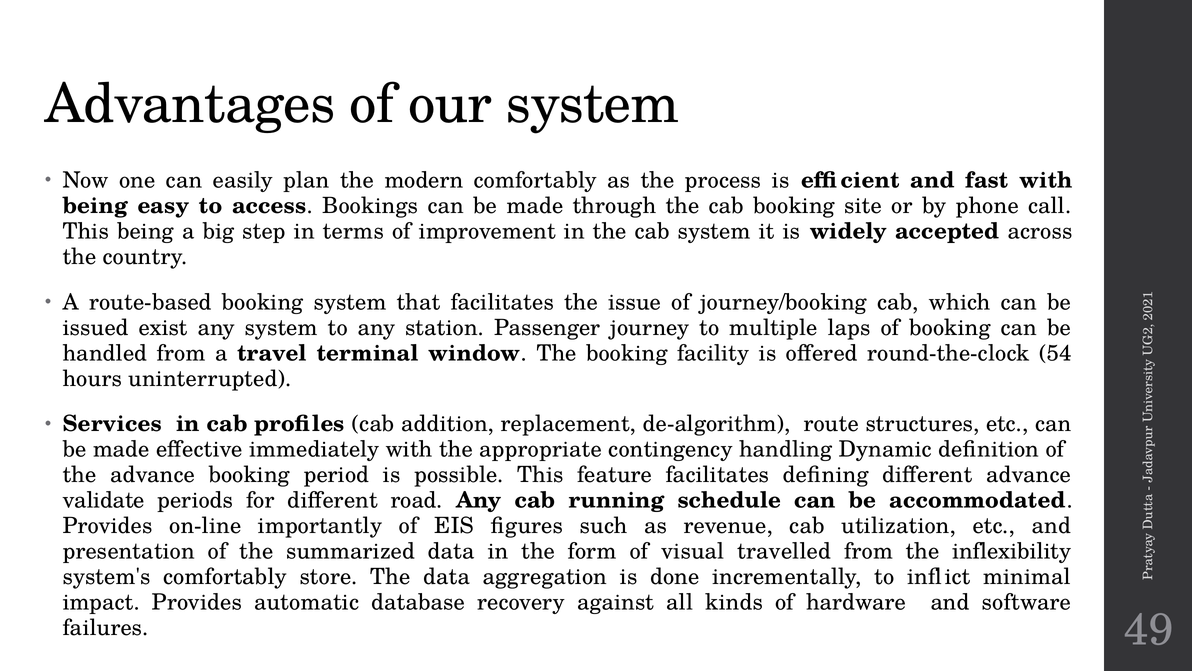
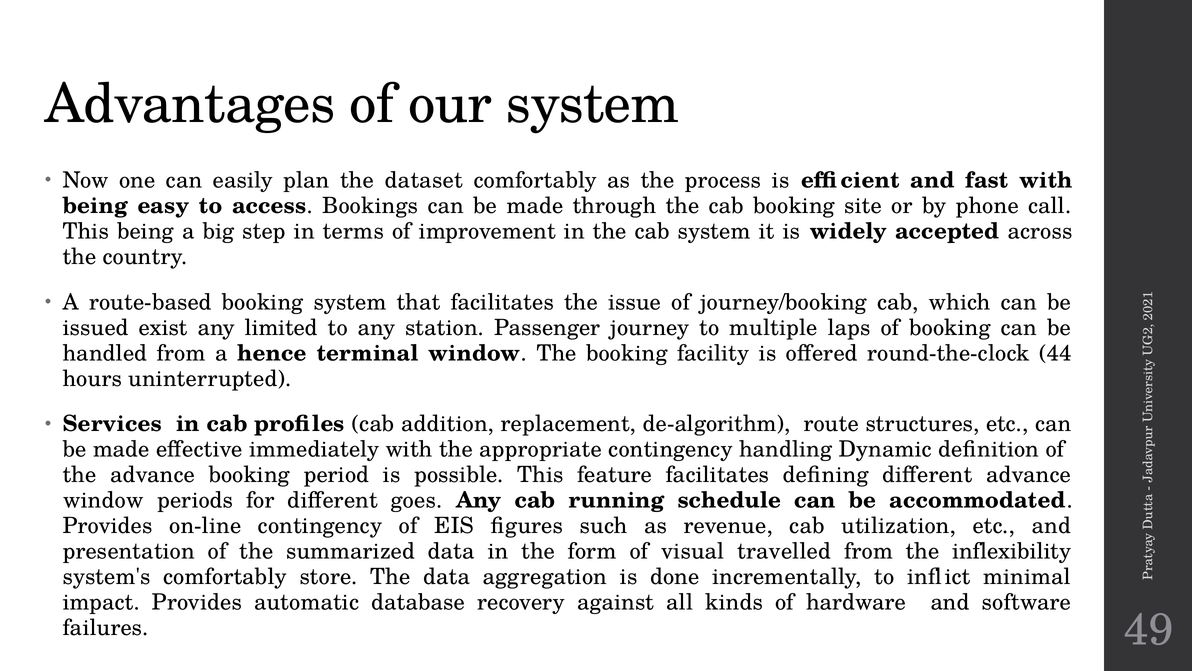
modern: modern -> dataset (424, 180)
any system: system -> limited (281, 327)
travel: travel -> hence (272, 353)
54: 54 -> 44 (1055, 353)
validate: validate -> window (103, 500)
road: road -> goes (417, 500)
on-line importantly: importantly -> contingency (320, 526)
